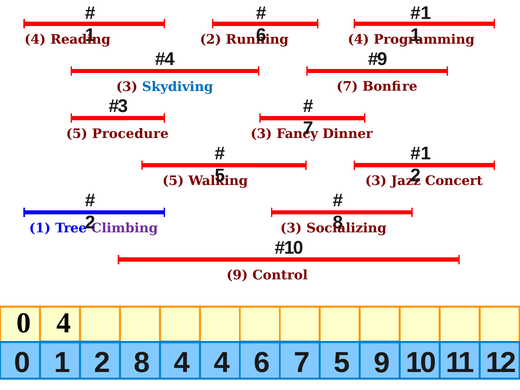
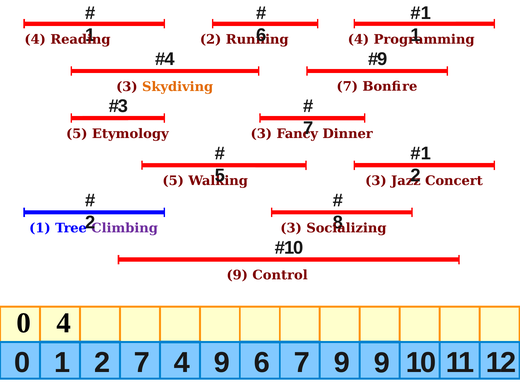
Skydiving colour: blue -> orange (178, 87)
Procedure: Procedure -> Etymology (130, 134)
2 8: 8 -> 7 (142, 363)
4 4: 4 -> 9 (222, 363)
7 5: 5 -> 9 (342, 363)
